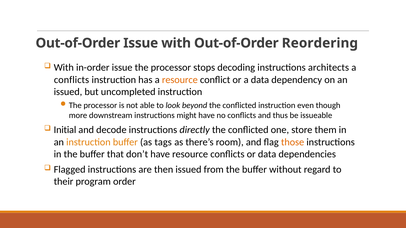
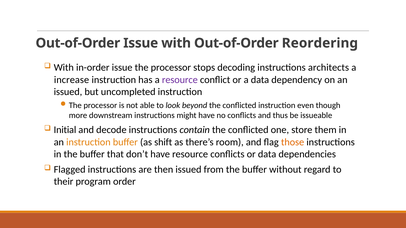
conflicts: conflicts -> increase (72, 80)
resource colour: orange -> purple (180, 80)
directly: directly -> contain (195, 130)
tags: tags -> shift (163, 142)
